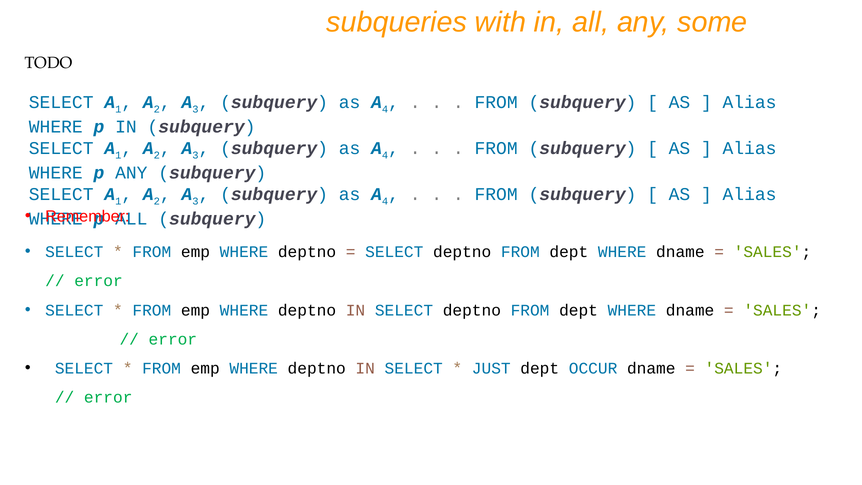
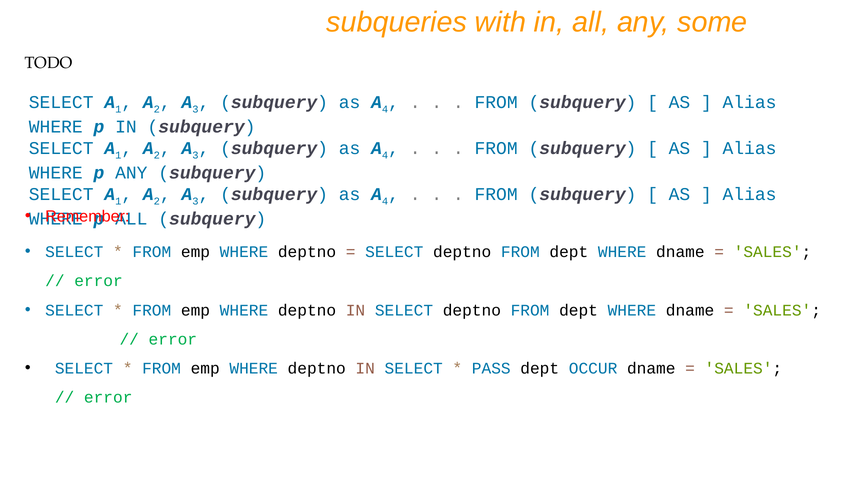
JUST: JUST -> PASS (491, 368)
